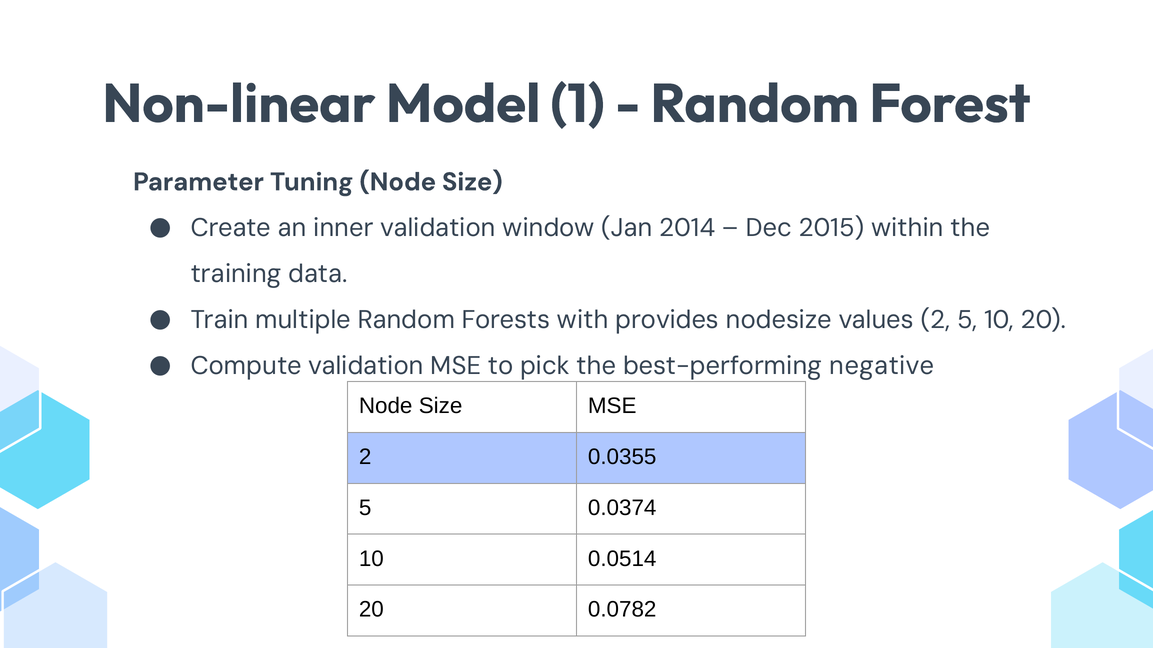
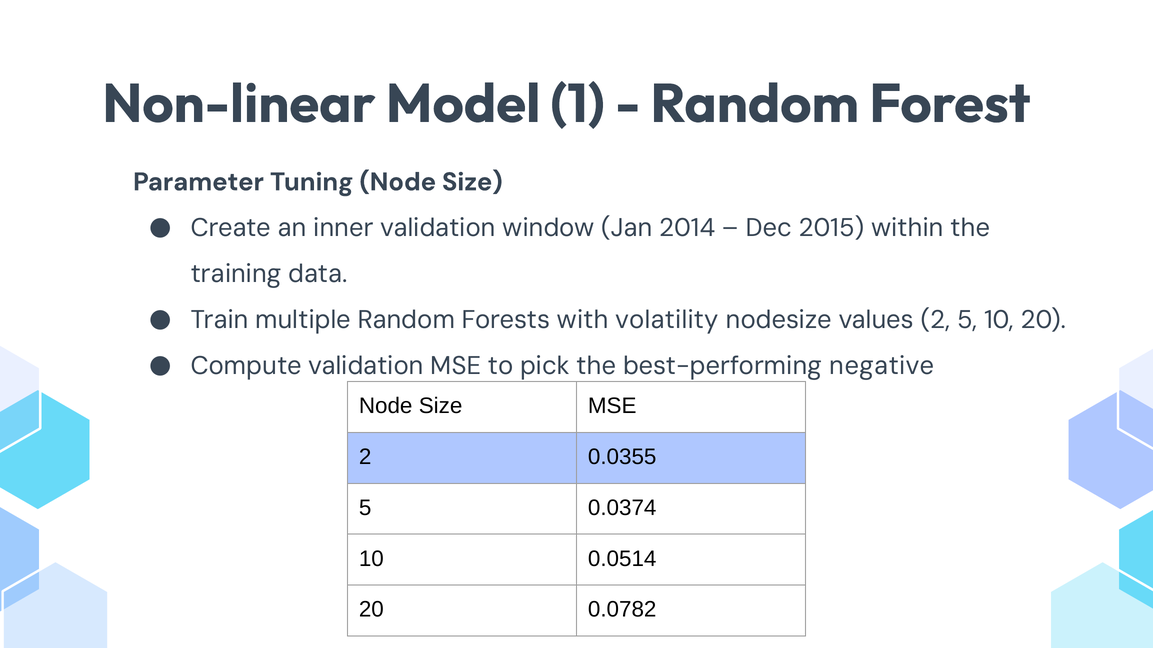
provides: provides -> volatility (667, 320)
